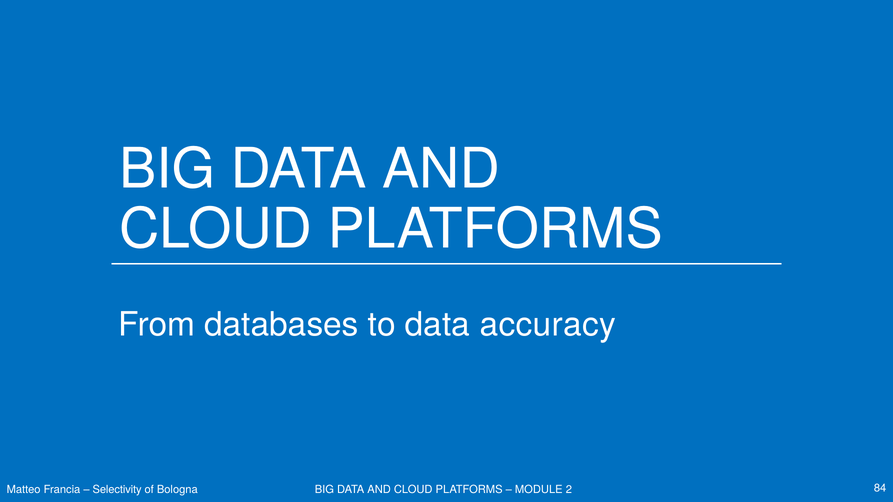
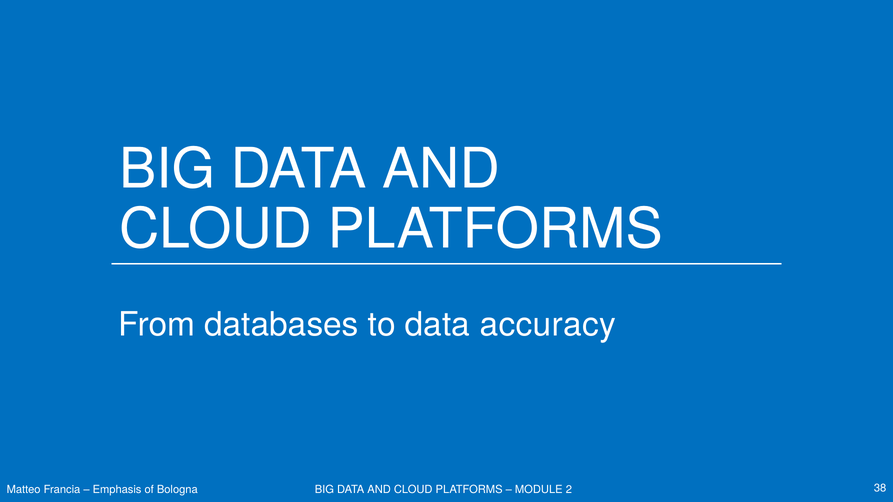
Selectivity: Selectivity -> Emphasis (117, 490)
84: 84 -> 38 (880, 488)
